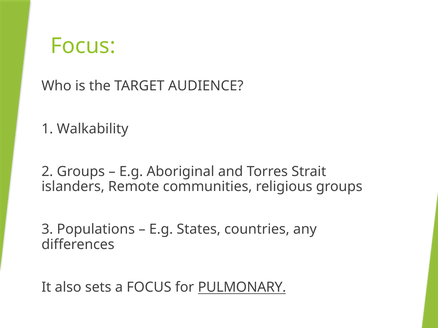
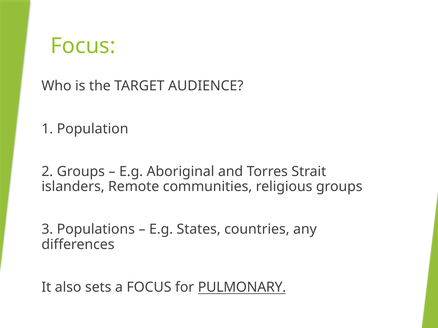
Walkability: Walkability -> Population (93, 129)
